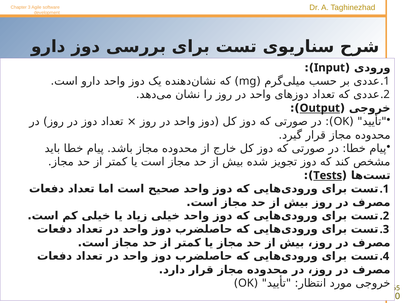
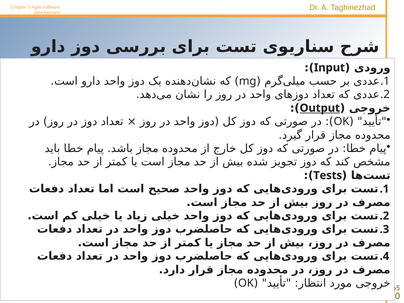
Tests underline: present -> none (328, 175)
